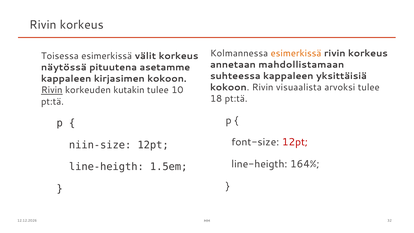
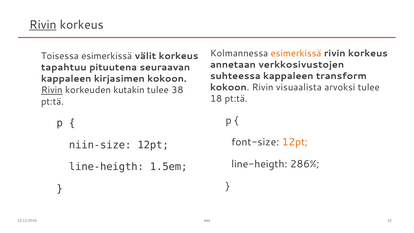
Rivin underline: none -> present (43, 25)
mahdollistamaan: mahdollistamaan -> verkkosivustojen (301, 65)
näytössä: näytössä -> tapahtuu (64, 67)
asetamme: asetamme -> seuraavan (165, 67)
yksittäisiä: yksittäisiä -> transform (341, 76)
10: 10 -> 38 (177, 90)
12pt colour: red -> orange (295, 142)
164%: 164% -> 286% (305, 164)
